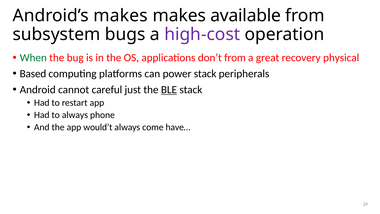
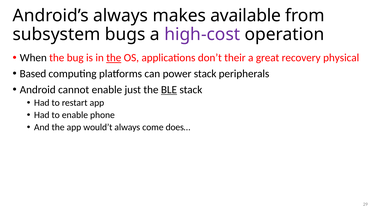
Android’s makes: makes -> always (121, 16)
When colour: green -> black (33, 58)
the underline: none -> present (114, 58)
don’t from: from -> their (235, 58)
cannot careful: careful -> enable (107, 90)
to always: always -> enable (75, 115)
have…: have… -> does… (178, 127)
